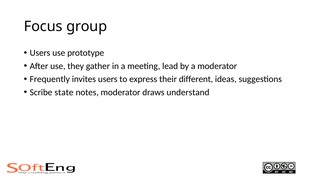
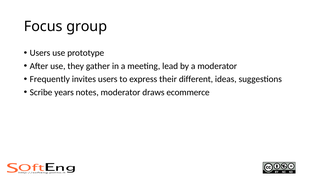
state: state -> years (64, 92)
understand: understand -> ecommerce (188, 92)
